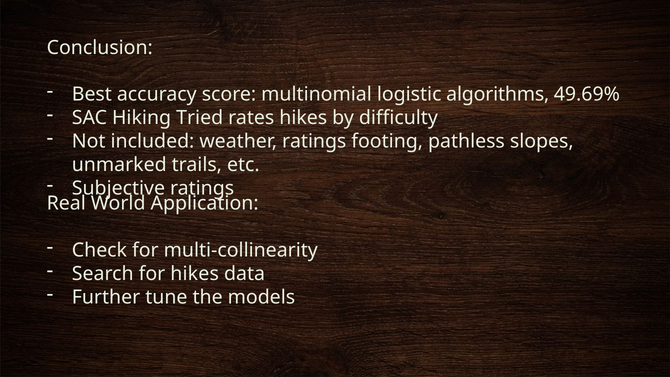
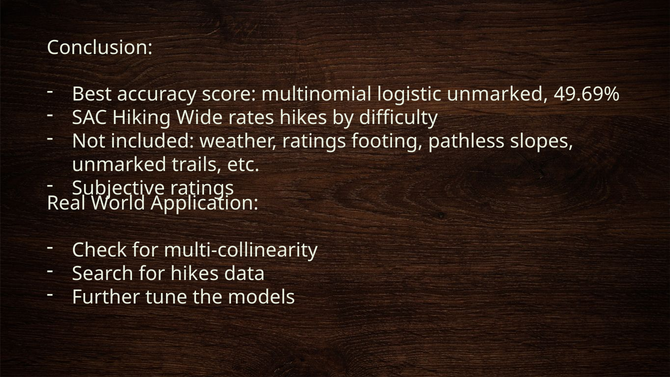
logistic algorithms: algorithms -> unmarked (498, 94)
Tried: Tried -> Wide (200, 118)
